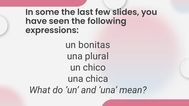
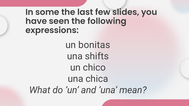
plural: plural -> shifts (97, 56)
